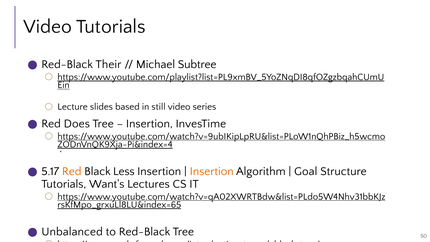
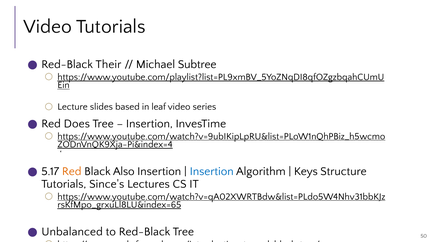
still: still -> leaf (159, 107)
Less: Less -> Also (124, 171)
Insertion colour: orange -> blue (212, 171)
Goal: Goal -> Keys (306, 171)
Want's: Want's -> Since's (107, 184)
